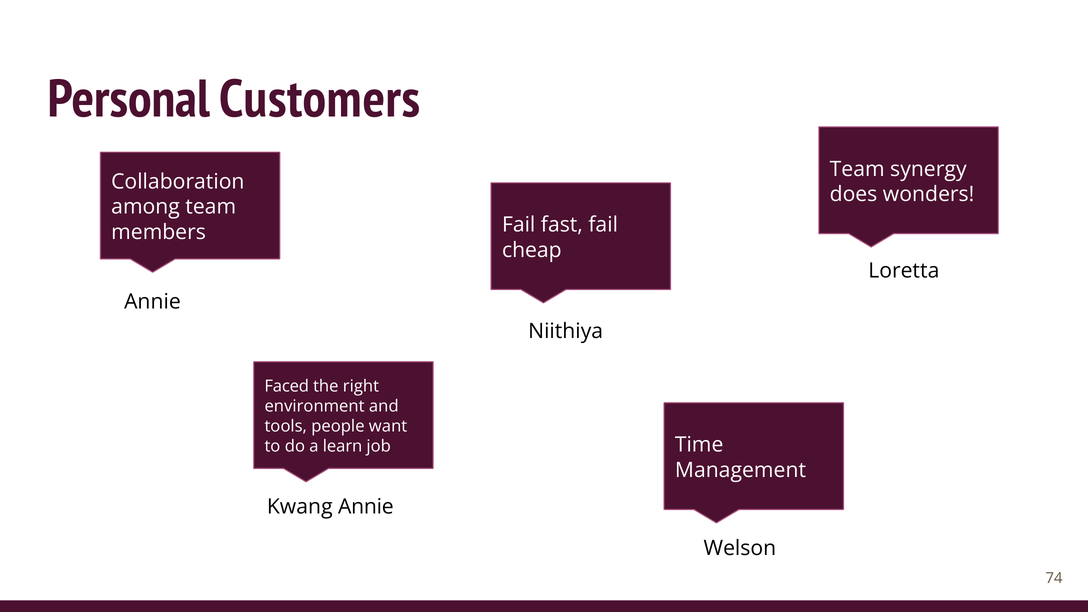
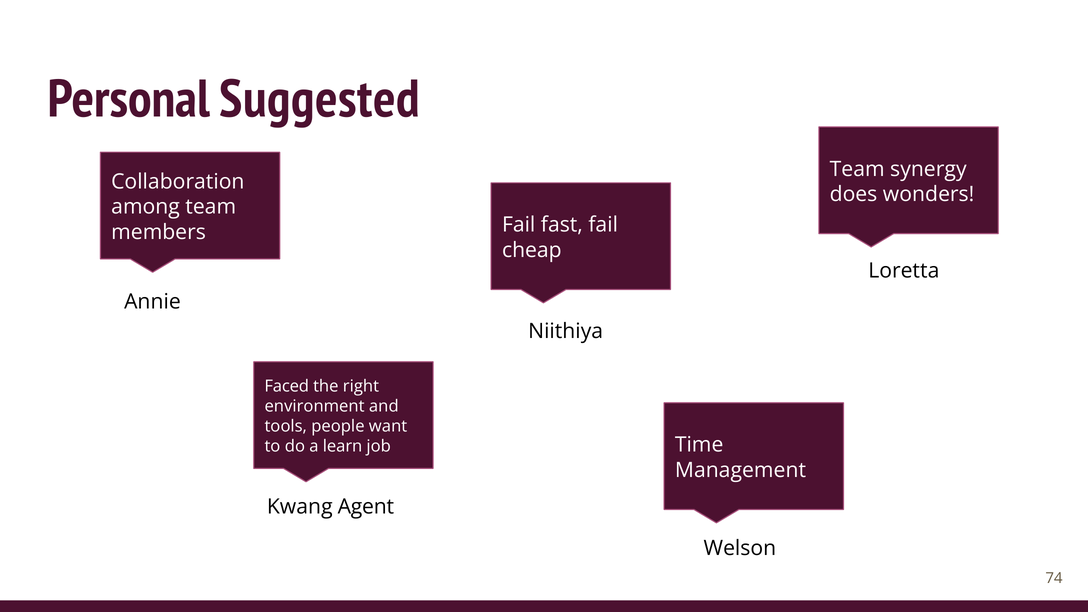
Customers: Customers -> Suggested (320, 99)
Kwang Annie: Annie -> Agent (366, 507)
